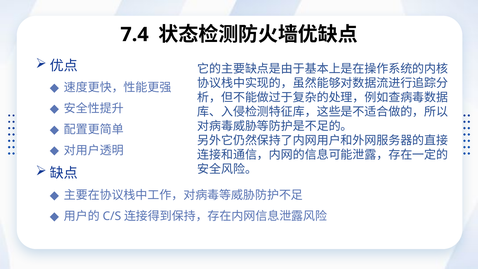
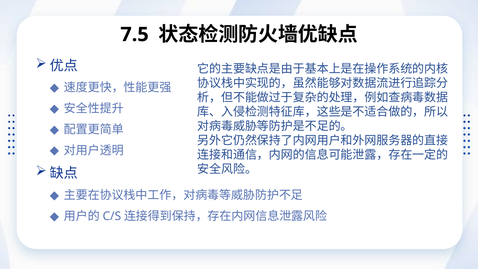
7.4: 7.4 -> 7.5 (135, 35)
